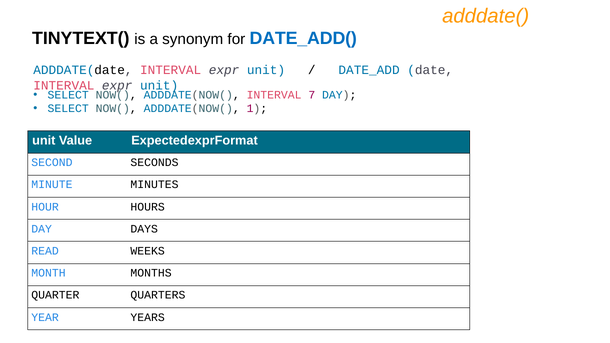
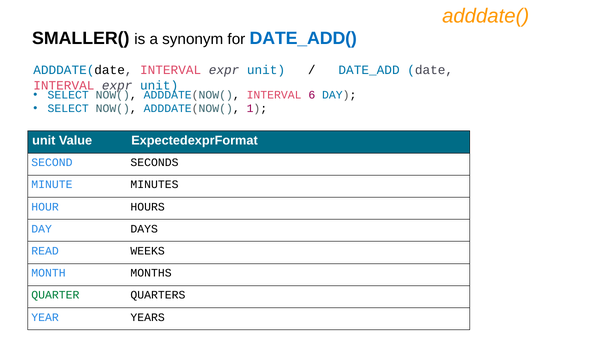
TINYTEXT(: TINYTEXT( -> SMALLER( (81, 38)
7: 7 -> 6 (312, 95)
QUARTER colour: black -> green (55, 295)
